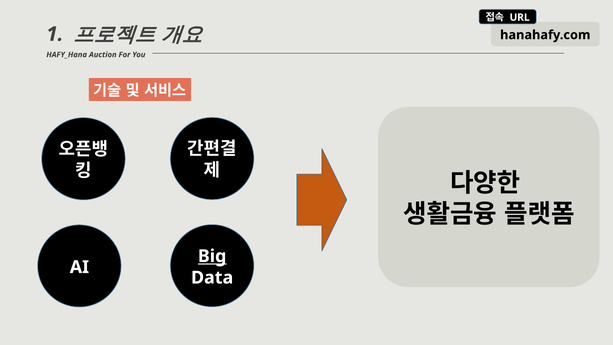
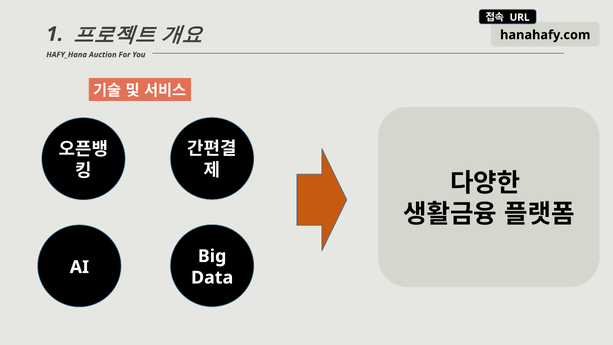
Big underline: present -> none (212, 256)
